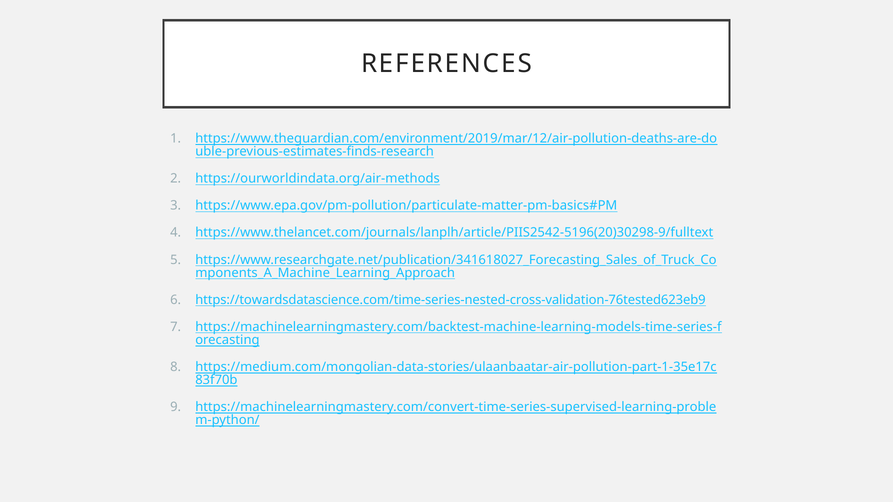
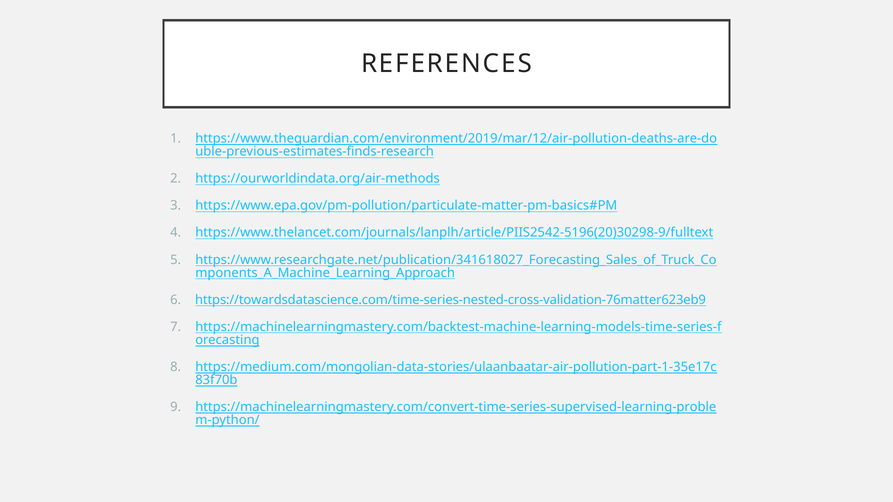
https://towardsdatascience.com/time-series-nested-cross-validation-76tested623eb9: https://towardsdatascience.com/time-series-nested-cross-validation-76tested623eb9 -> https://towardsdatascience.com/time-series-nested-cross-validation-76matter623eb9 (450, 300)
